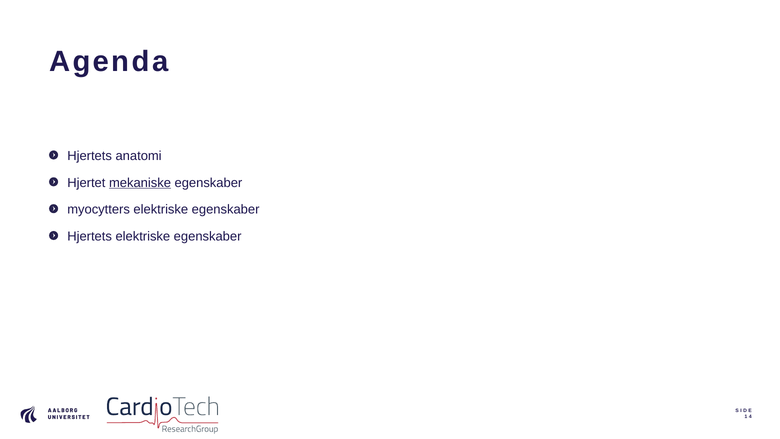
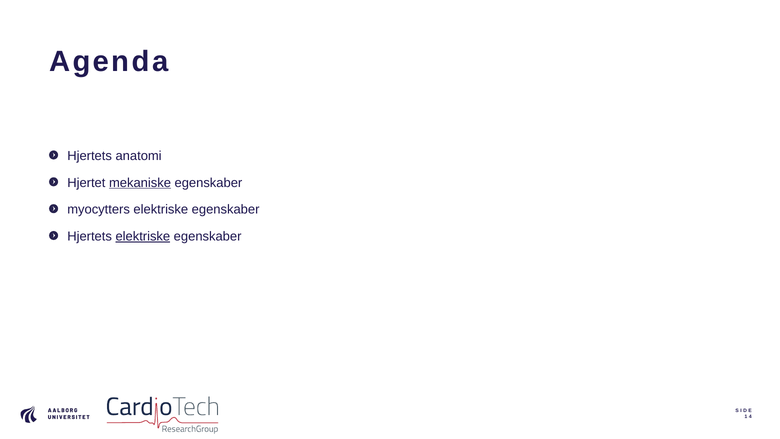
elektriske underline: none -> present (143, 236)
